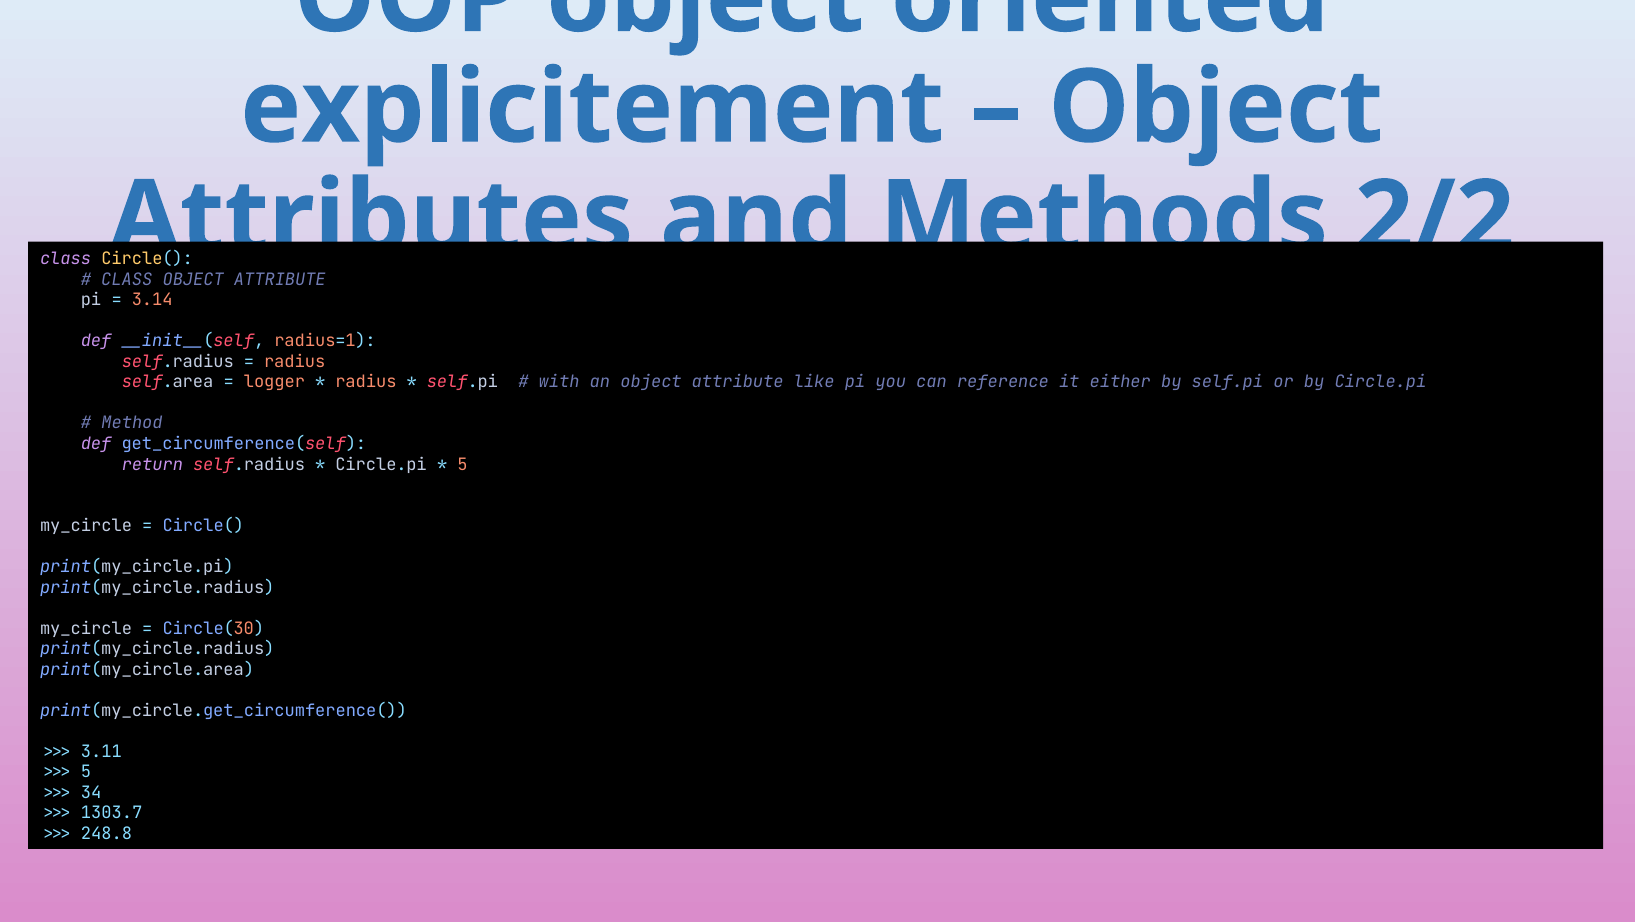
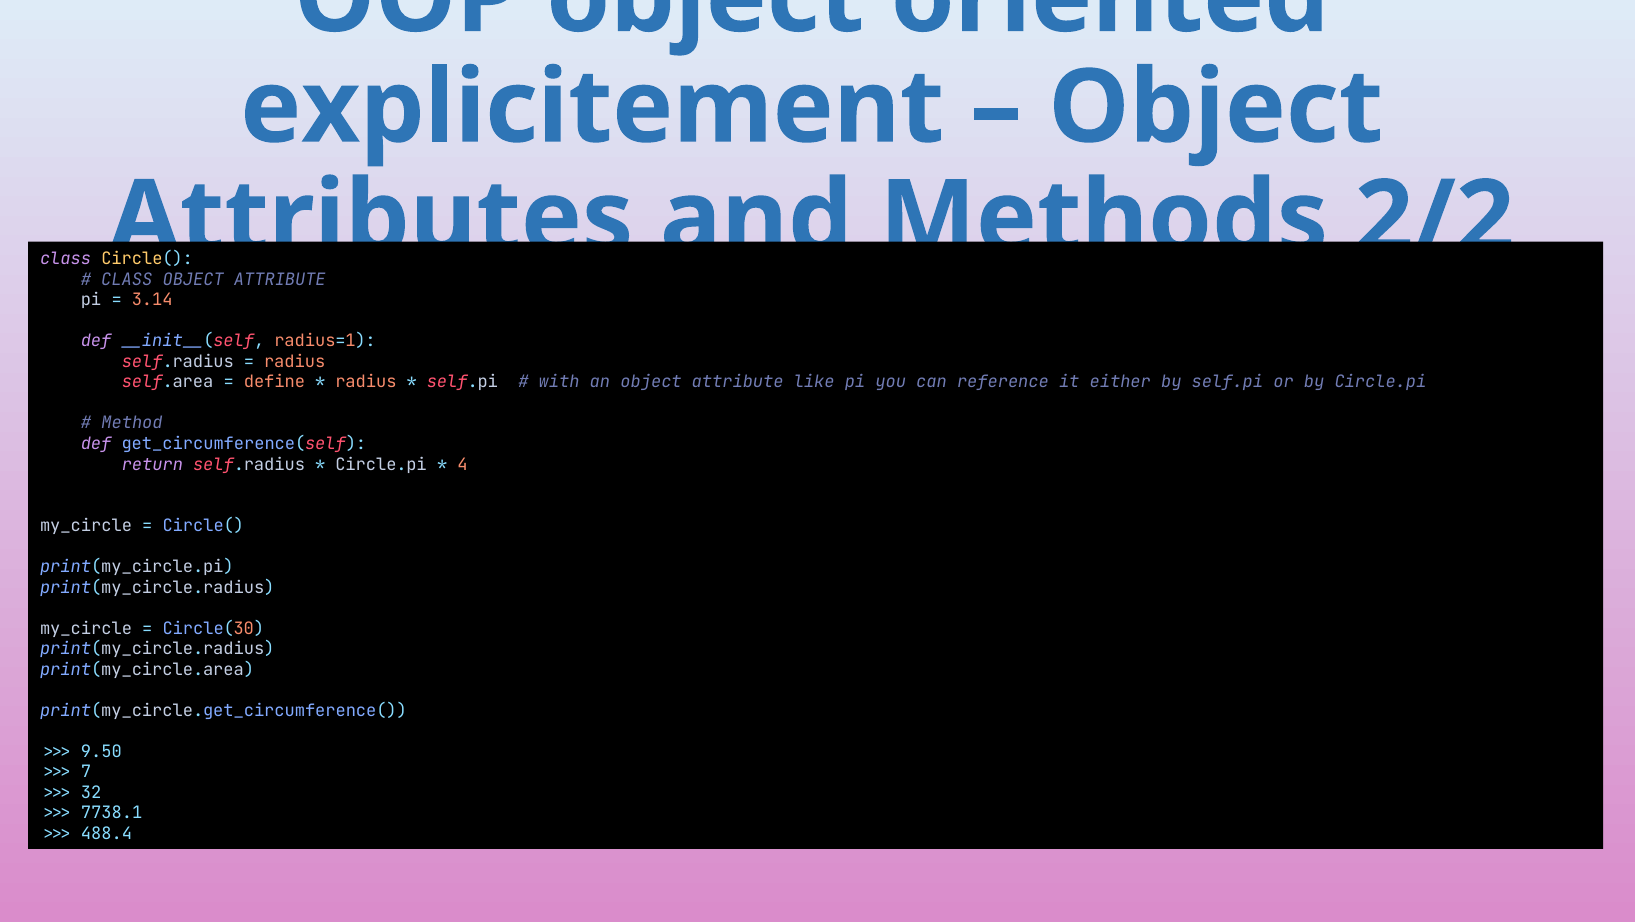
logger: logger -> define (274, 382)
5: 5 -> 4 (462, 464)
3.11: 3.11 -> 9.50 (101, 752)
5: 5 -> 7 (86, 772)
34: 34 -> 32 (91, 793)
1303.7: 1303.7 -> 7738.1 (112, 813)
248.8: 248.8 -> 488.4 (107, 834)
